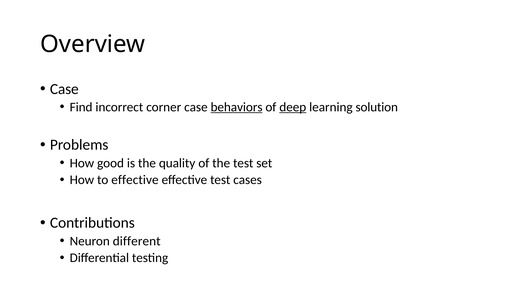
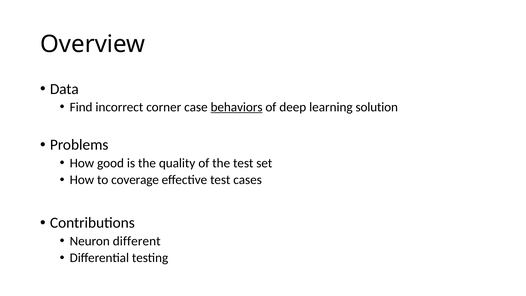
Case: Case -> Data (64, 89)
deep underline: present -> none (293, 107)
to effective: effective -> coverage (135, 180)
